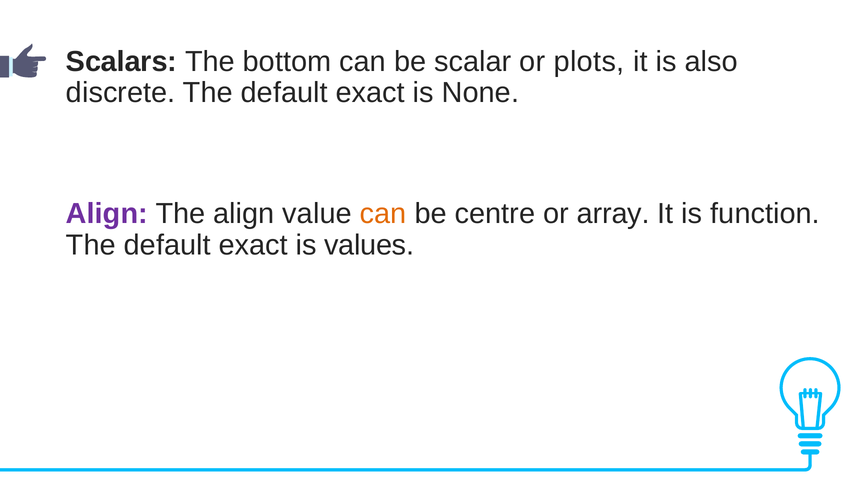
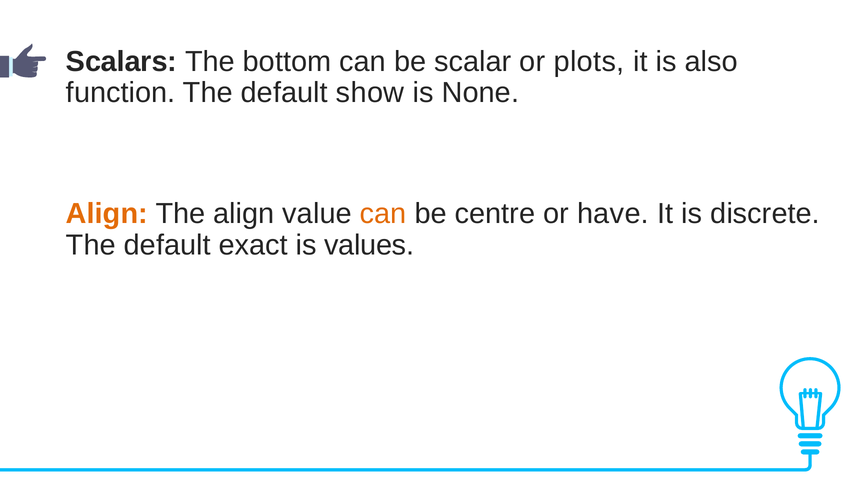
discrete: discrete -> function (121, 93)
exact: exact -> show (370, 93)
Align colour: purple -> orange (107, 214)
array: array -> have (613, 214)
function: function -> discrete (765, 214)
